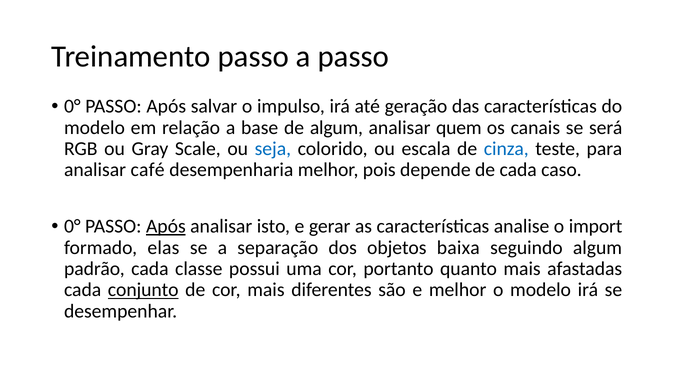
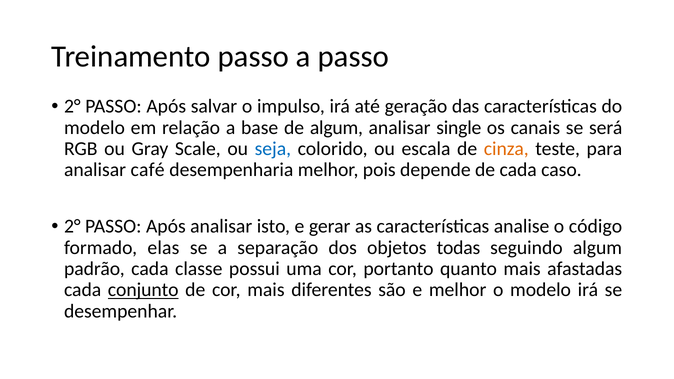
0°: 0° -> 2° (72, 106)
quem: quem -> single (459, 128)
cinza colour: blue -> orange (506, 149)
0°: 0° -> 2° (72, 226)
Após underline: present -> none (166, 226)
import: import -> código (595, 226)
baixa: baixa -> todas (458, 248)
